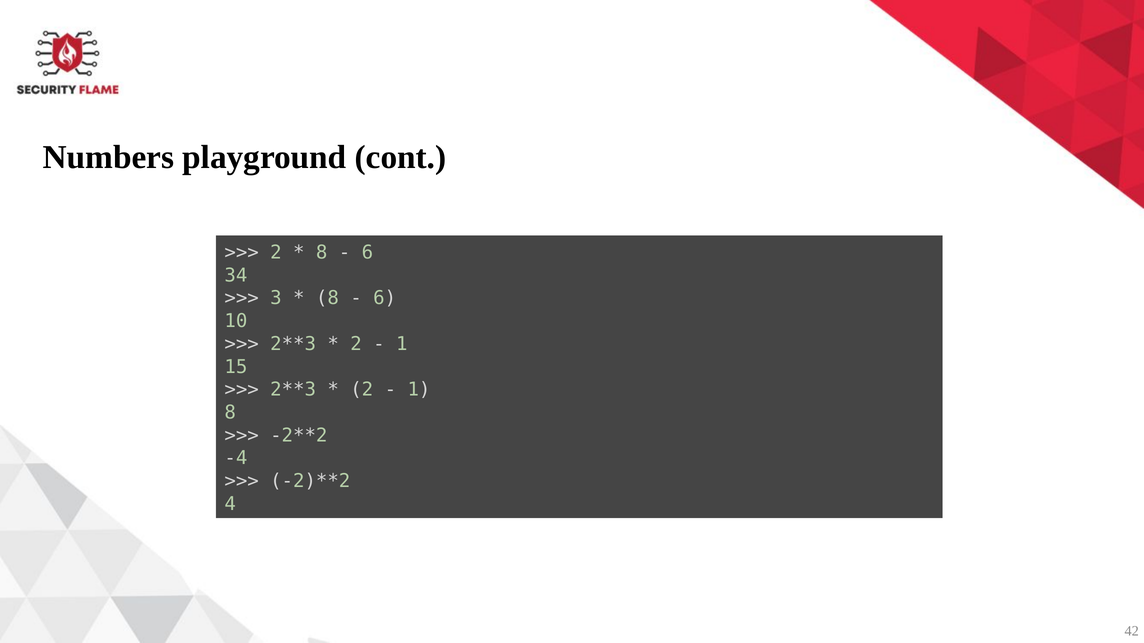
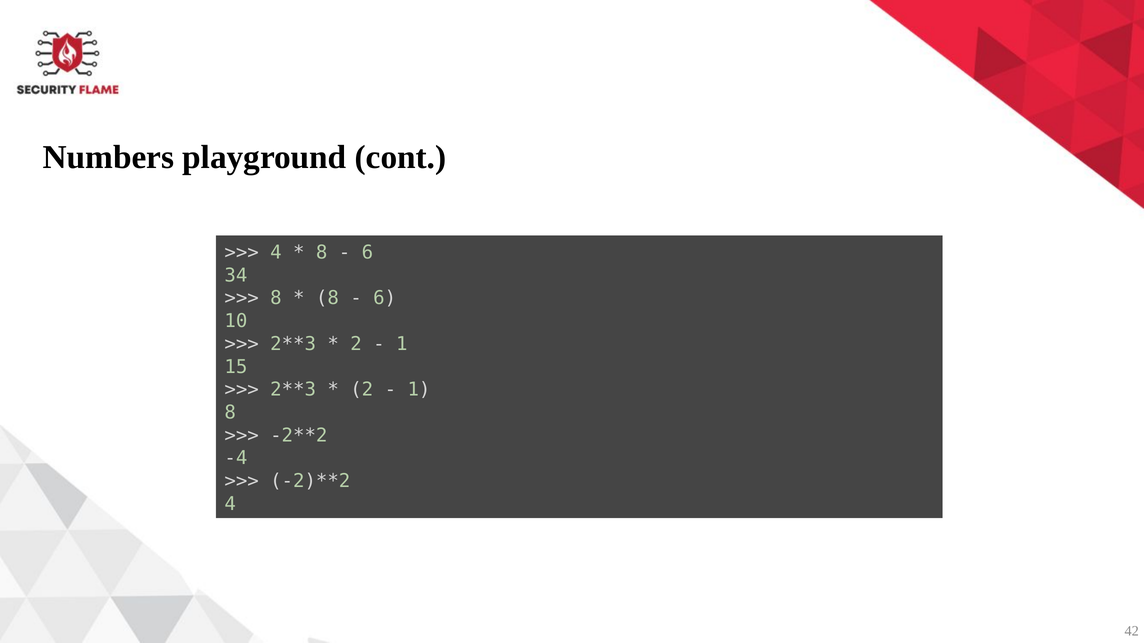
2: 2 -> 4 (276, 253)
3: 3 -> 8 (276, 298)
